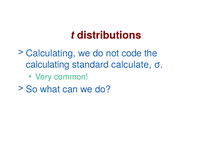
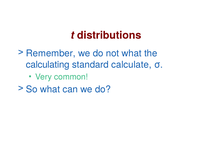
Calculating: Calculating -> Remember (51, 53)
not code: code -> what (132, 53)
